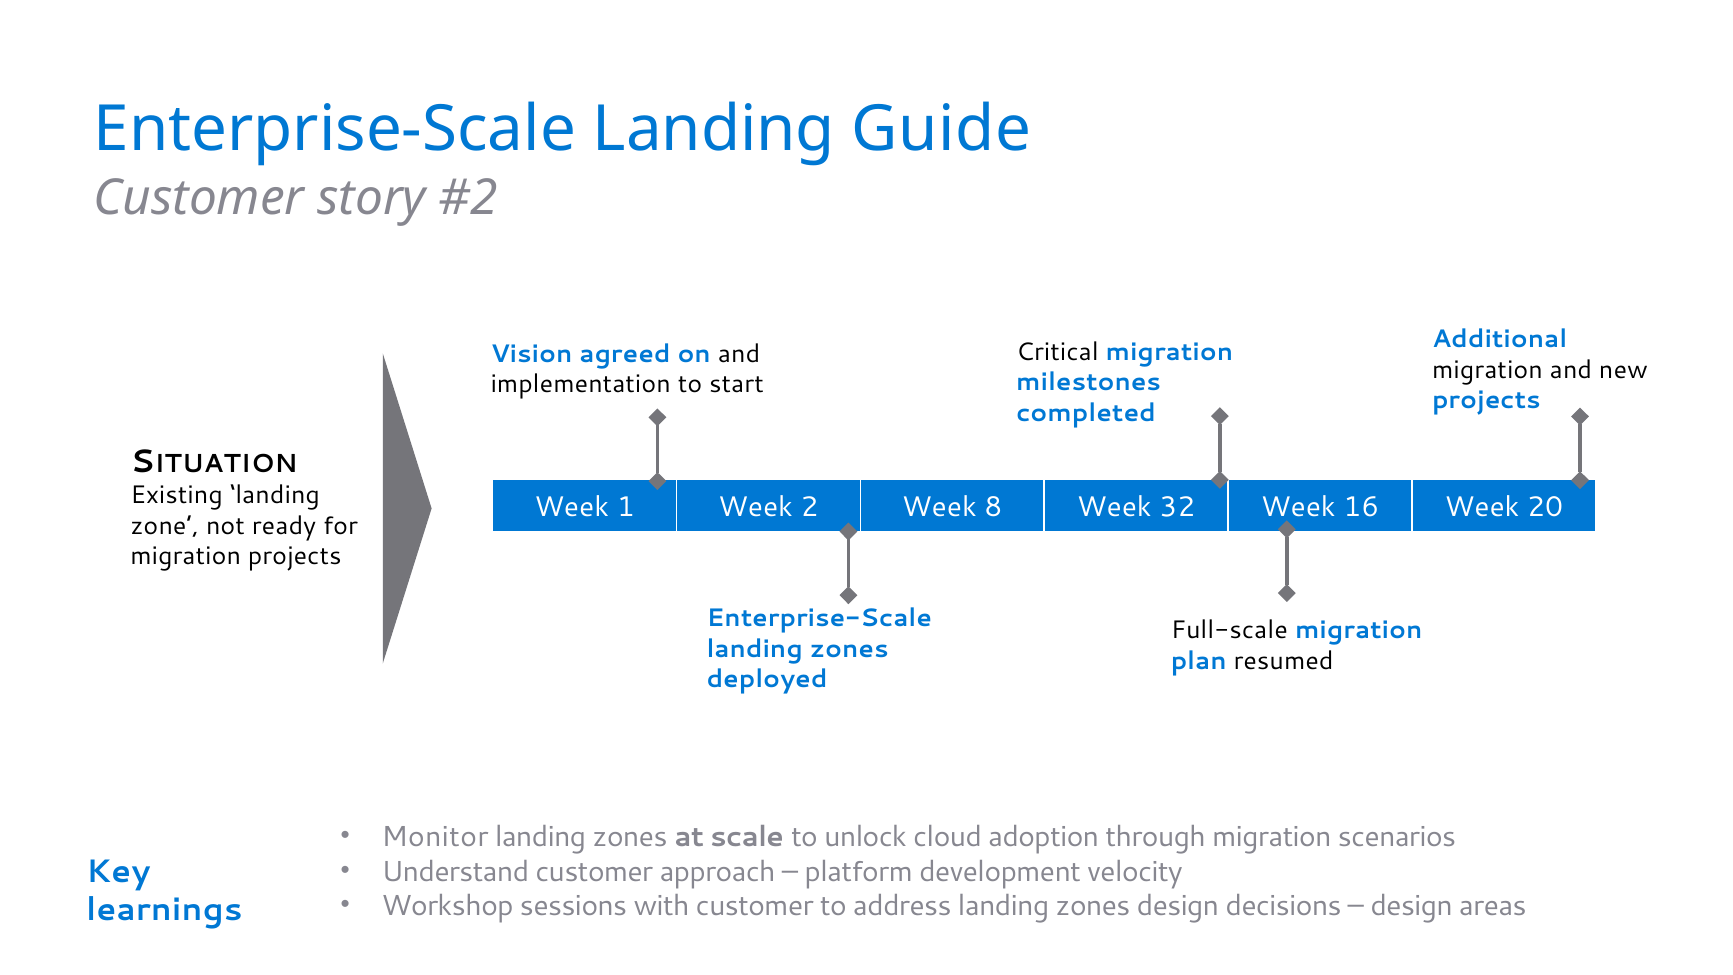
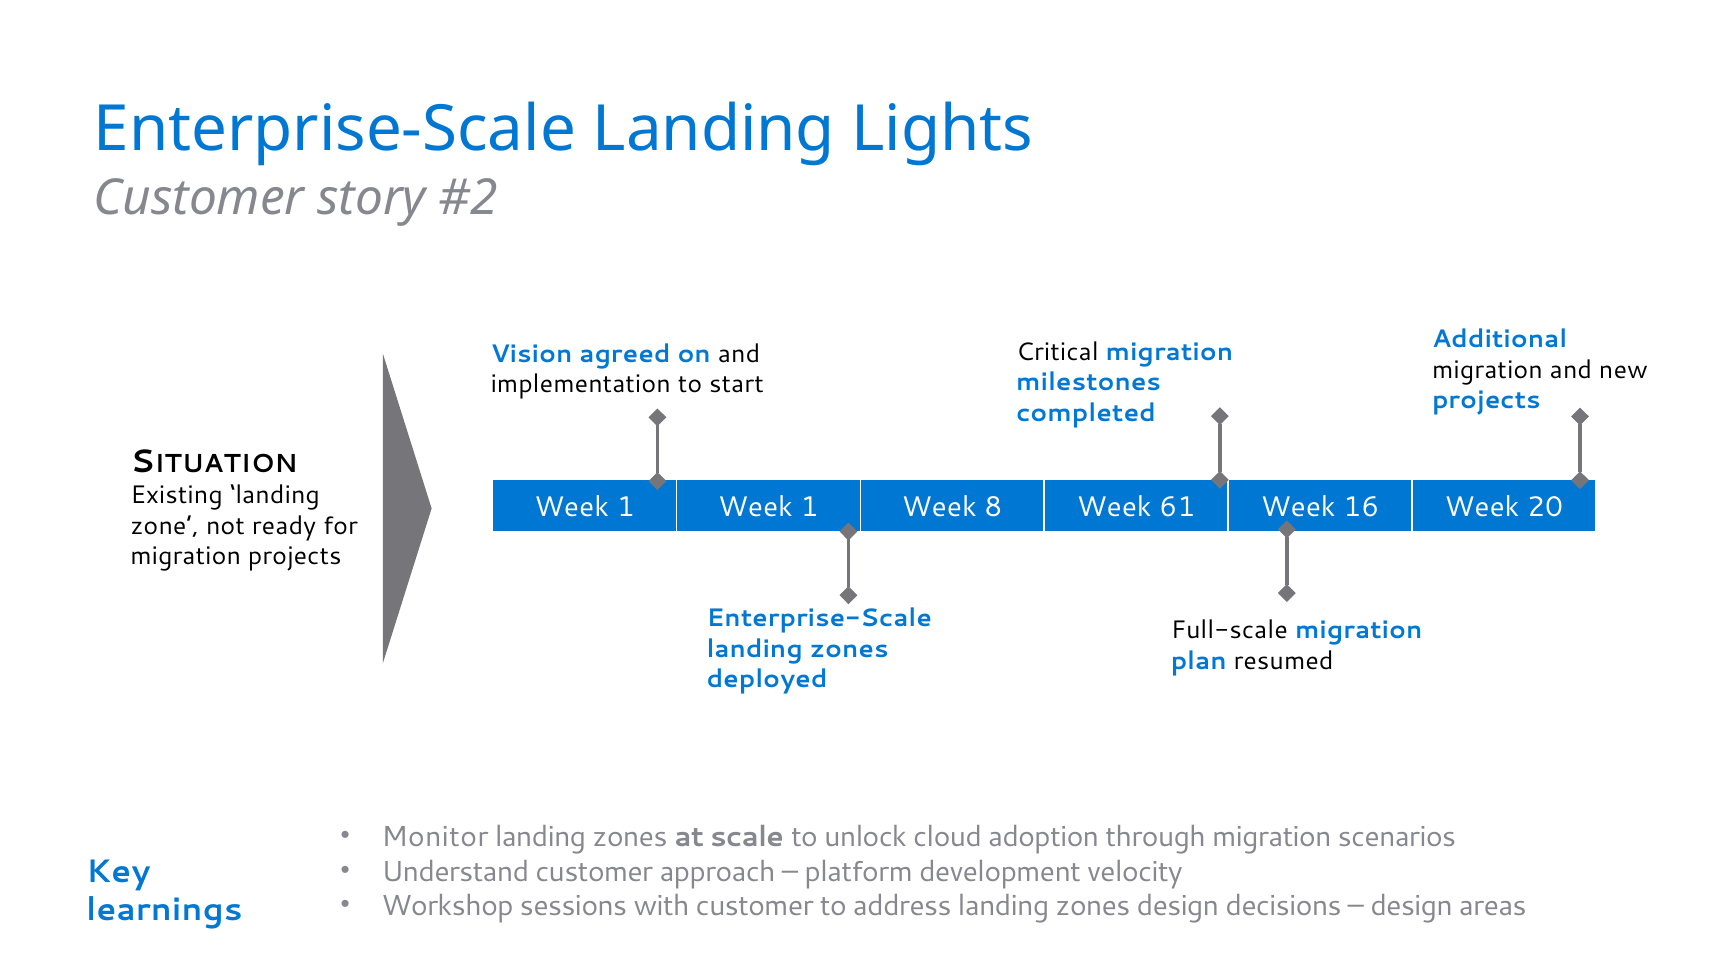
Guide: Guide -> Lights (942, 130)
1 Week 2: 2 -> 1 (810, 507)
32: 32 -> 61 (1177, 507)
